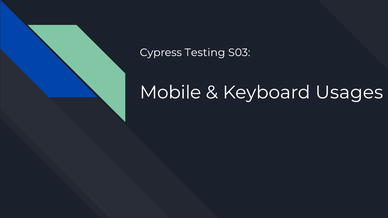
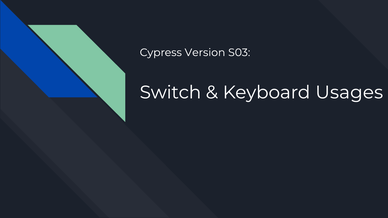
Testing: Testing -> Version (205, 53)
Mobile: Mobile -> Switch (170, 92)
